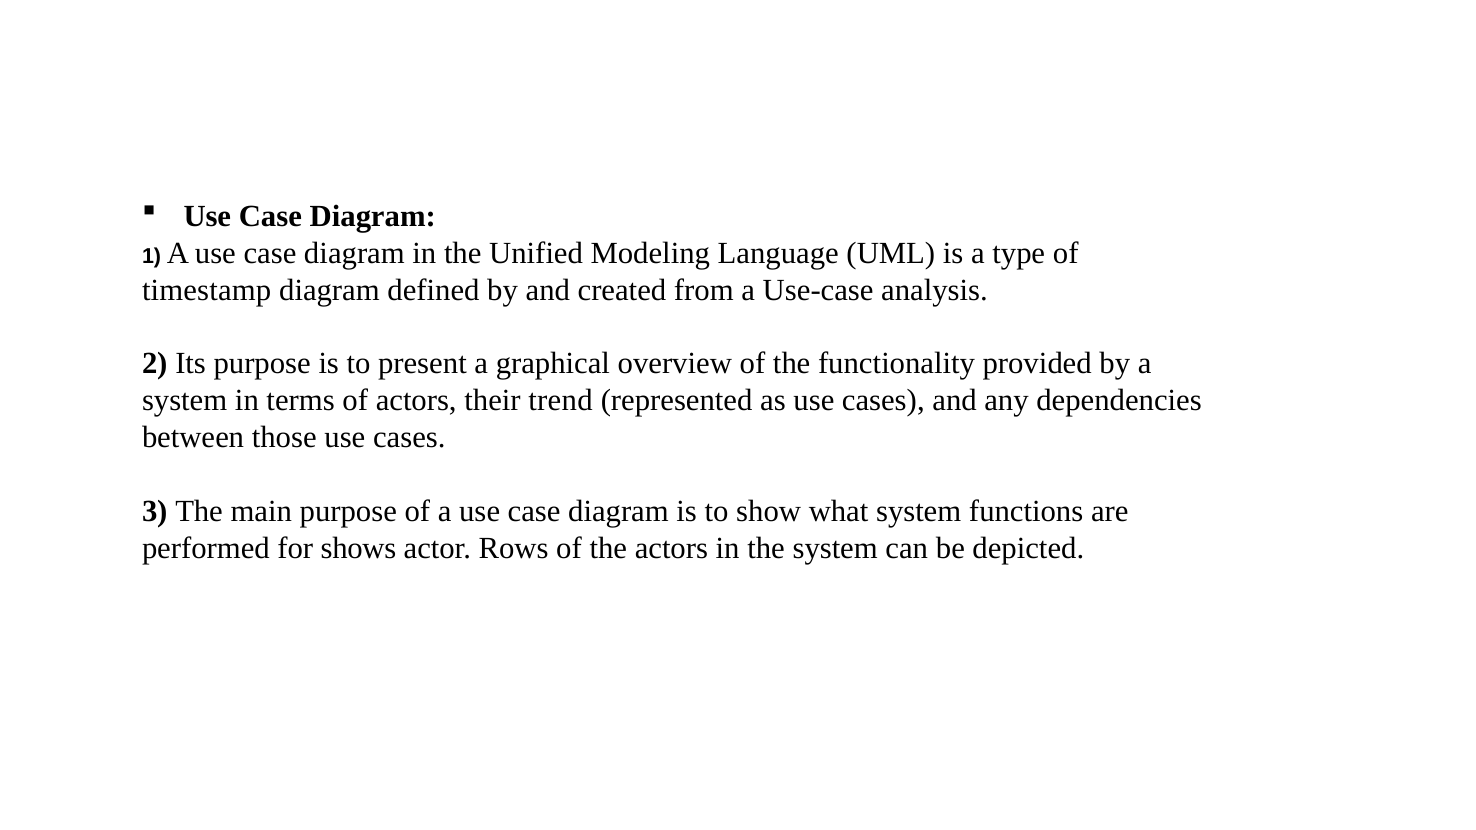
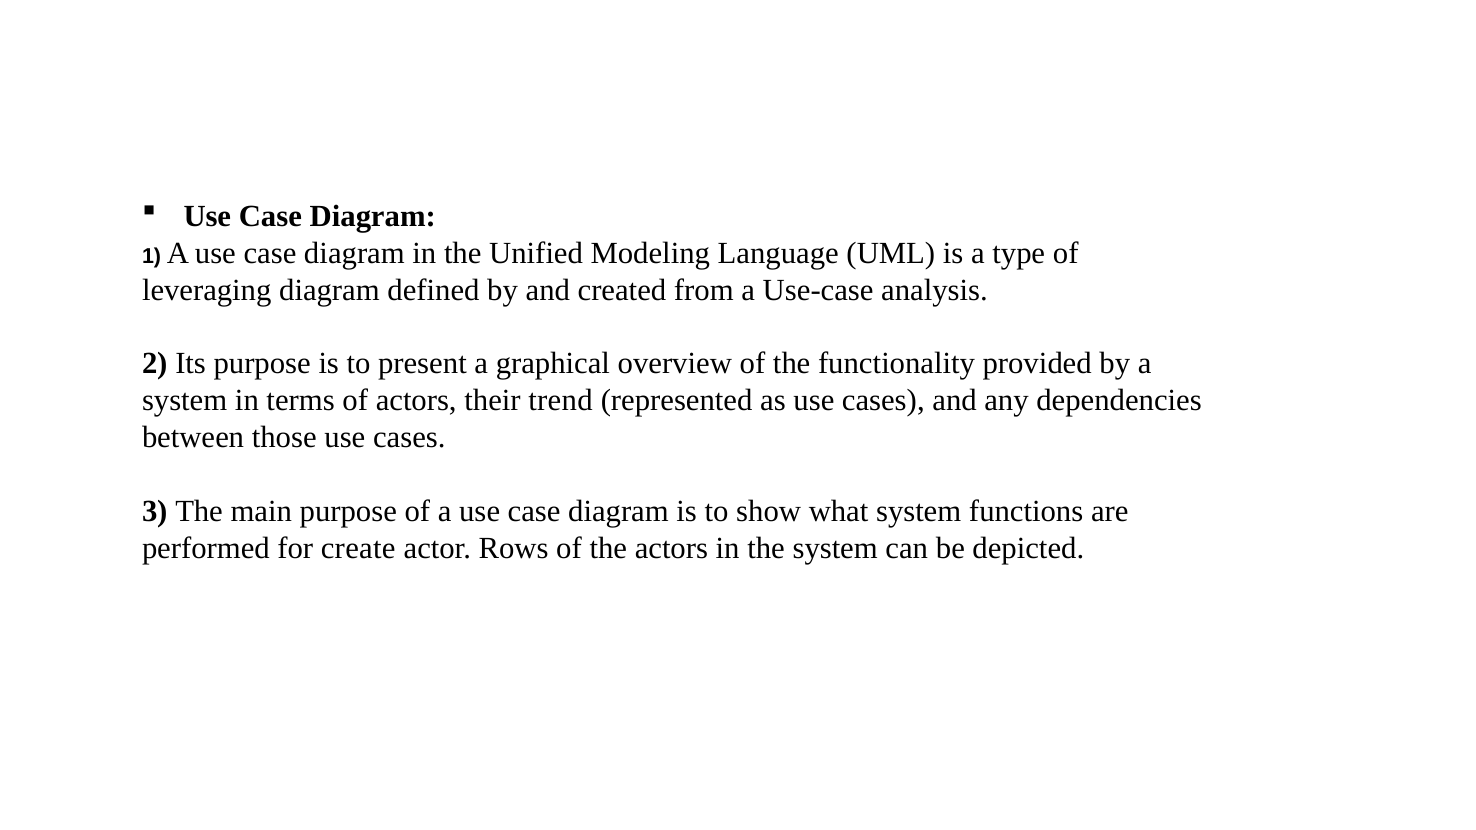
timestamp: timestamp -> leveraging (207, 290)
shows: shows -> create (358, 548)
